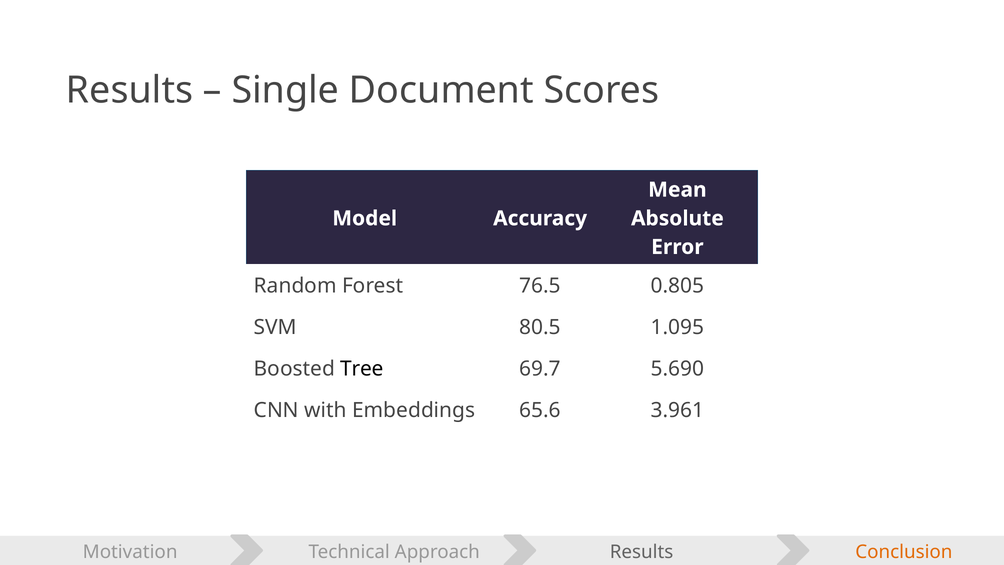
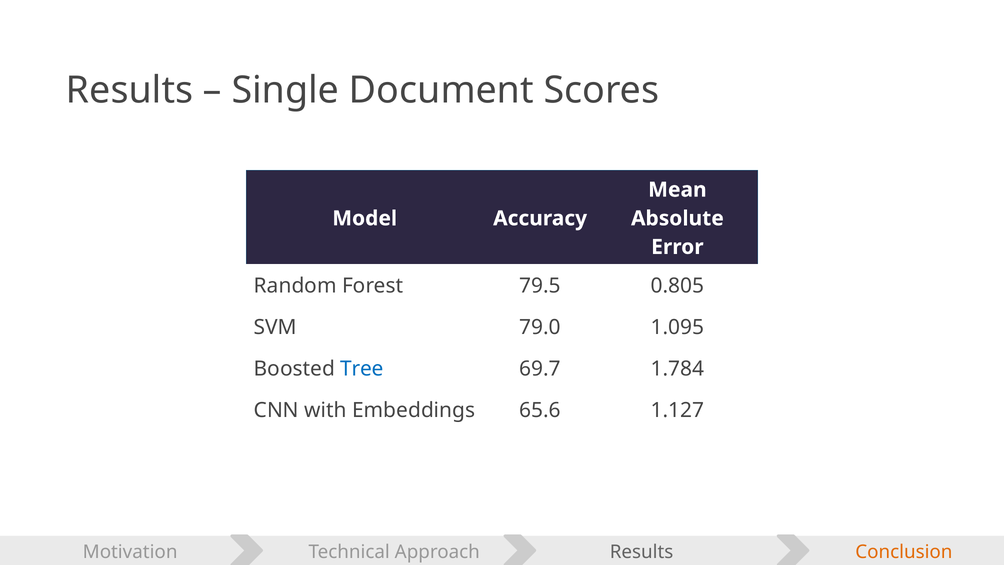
76.5: 76.5 -> 79.5 (540, 286)
80.5: 80.5 -> 79.0 (540, 327)
Tree colour: black -> blue (362, 369)
5.690: 5.690 -> 1.784 (677, 369)
3.961: 3.961 -> 1.127 (677, 410)
